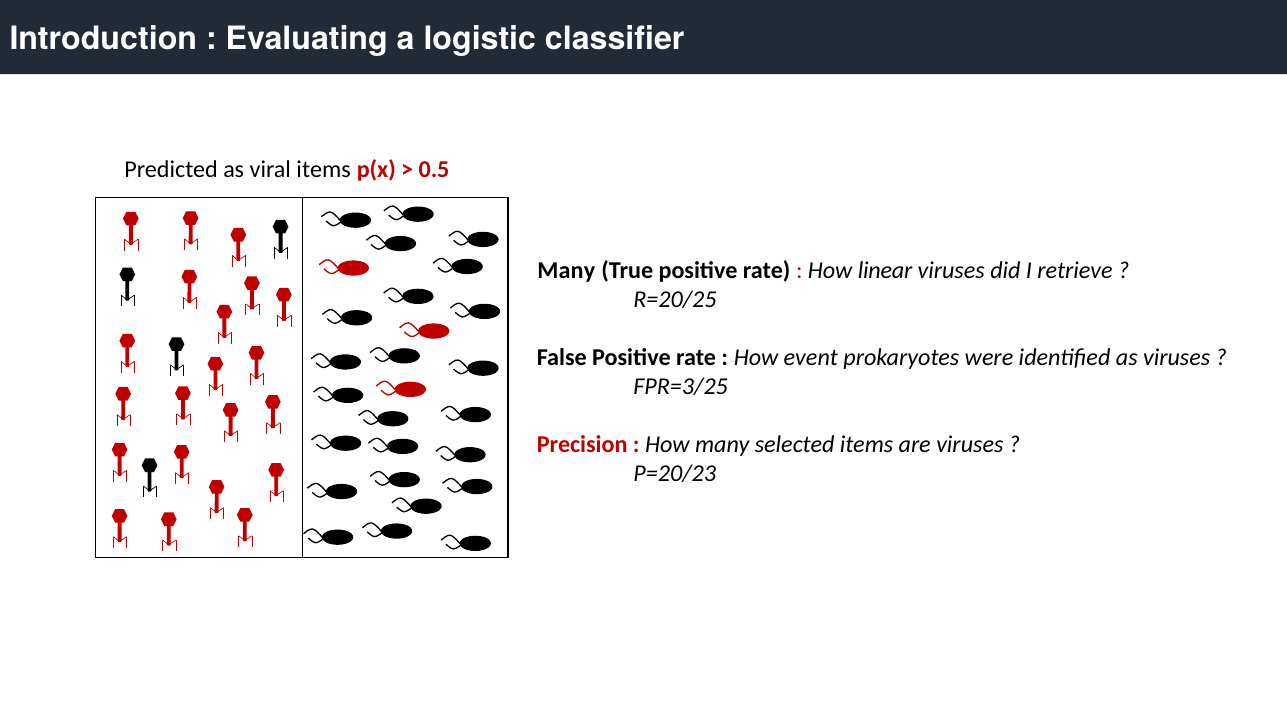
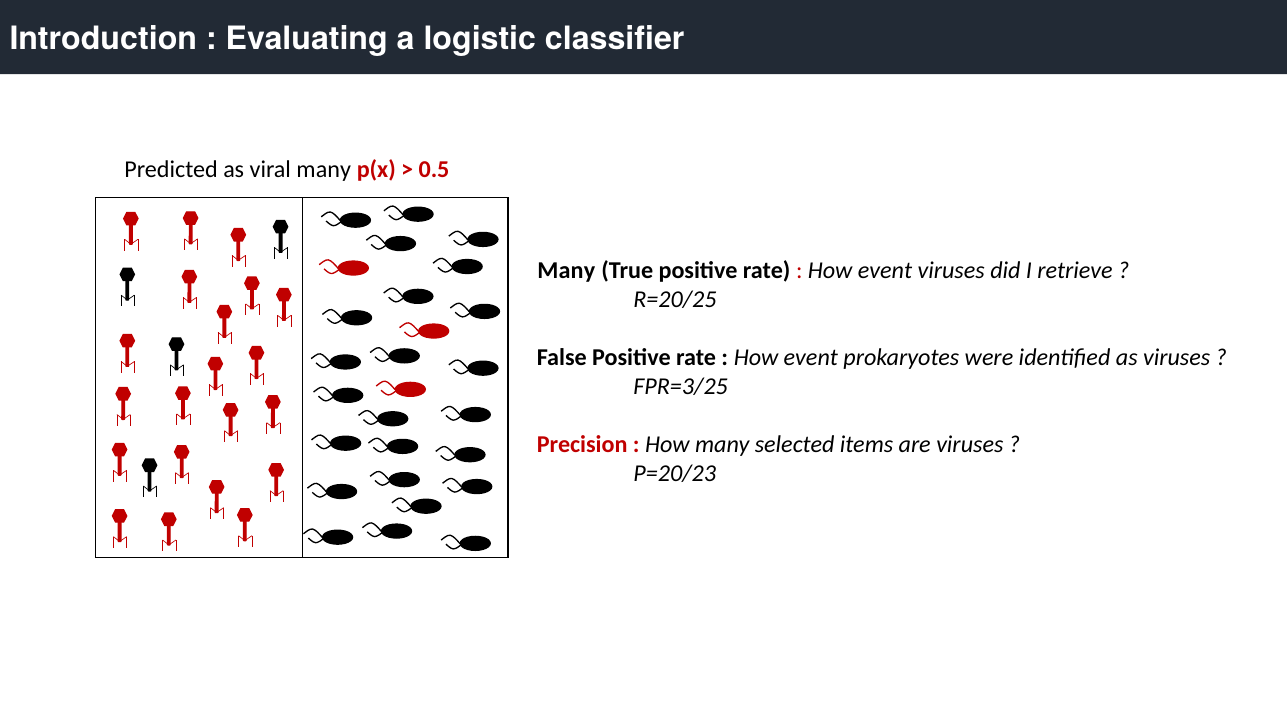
viral items: items -> many (324, 170)
linear: linear -> event (885, 271)
